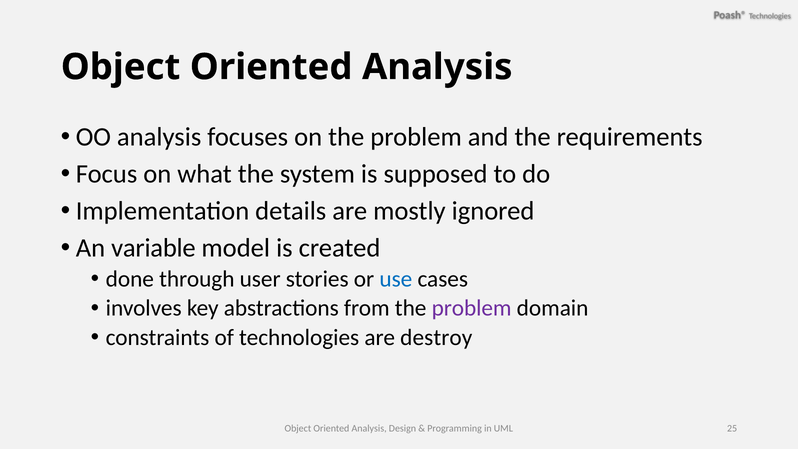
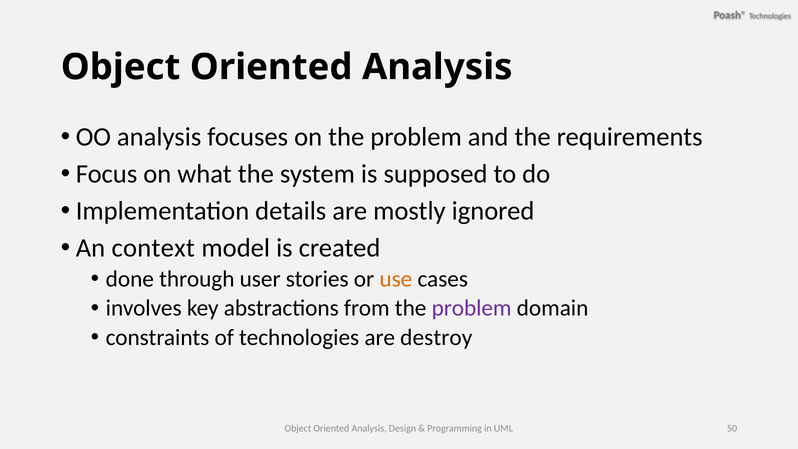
variable: variable -> context (153, 248)
use colour: blue -> orange (396, 279)
25: 25 -> 50 (732, 429)
